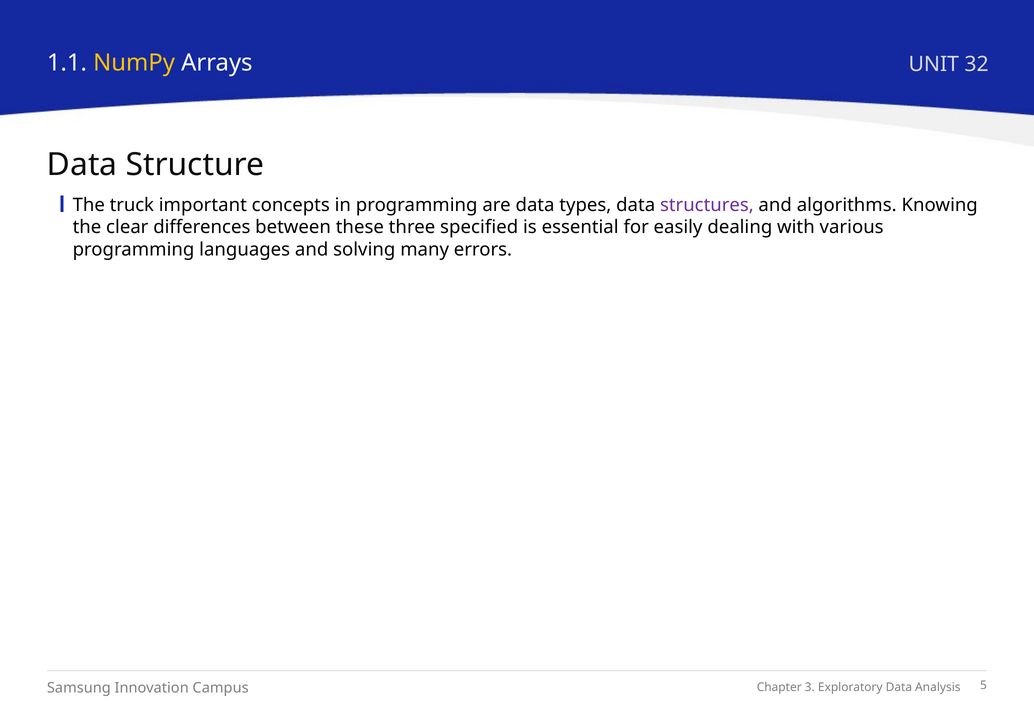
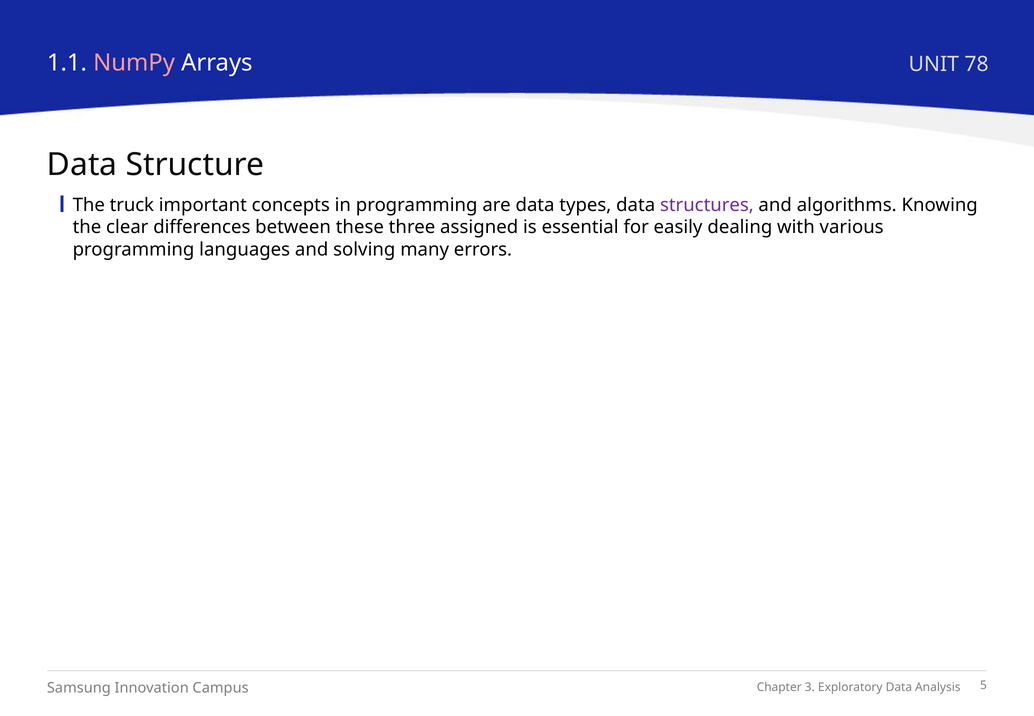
NumPy colour: yellow -> pink (134, 63)
32: 32 -> 78 (977, 64)
specified: specified -> assigned (479, 227)
